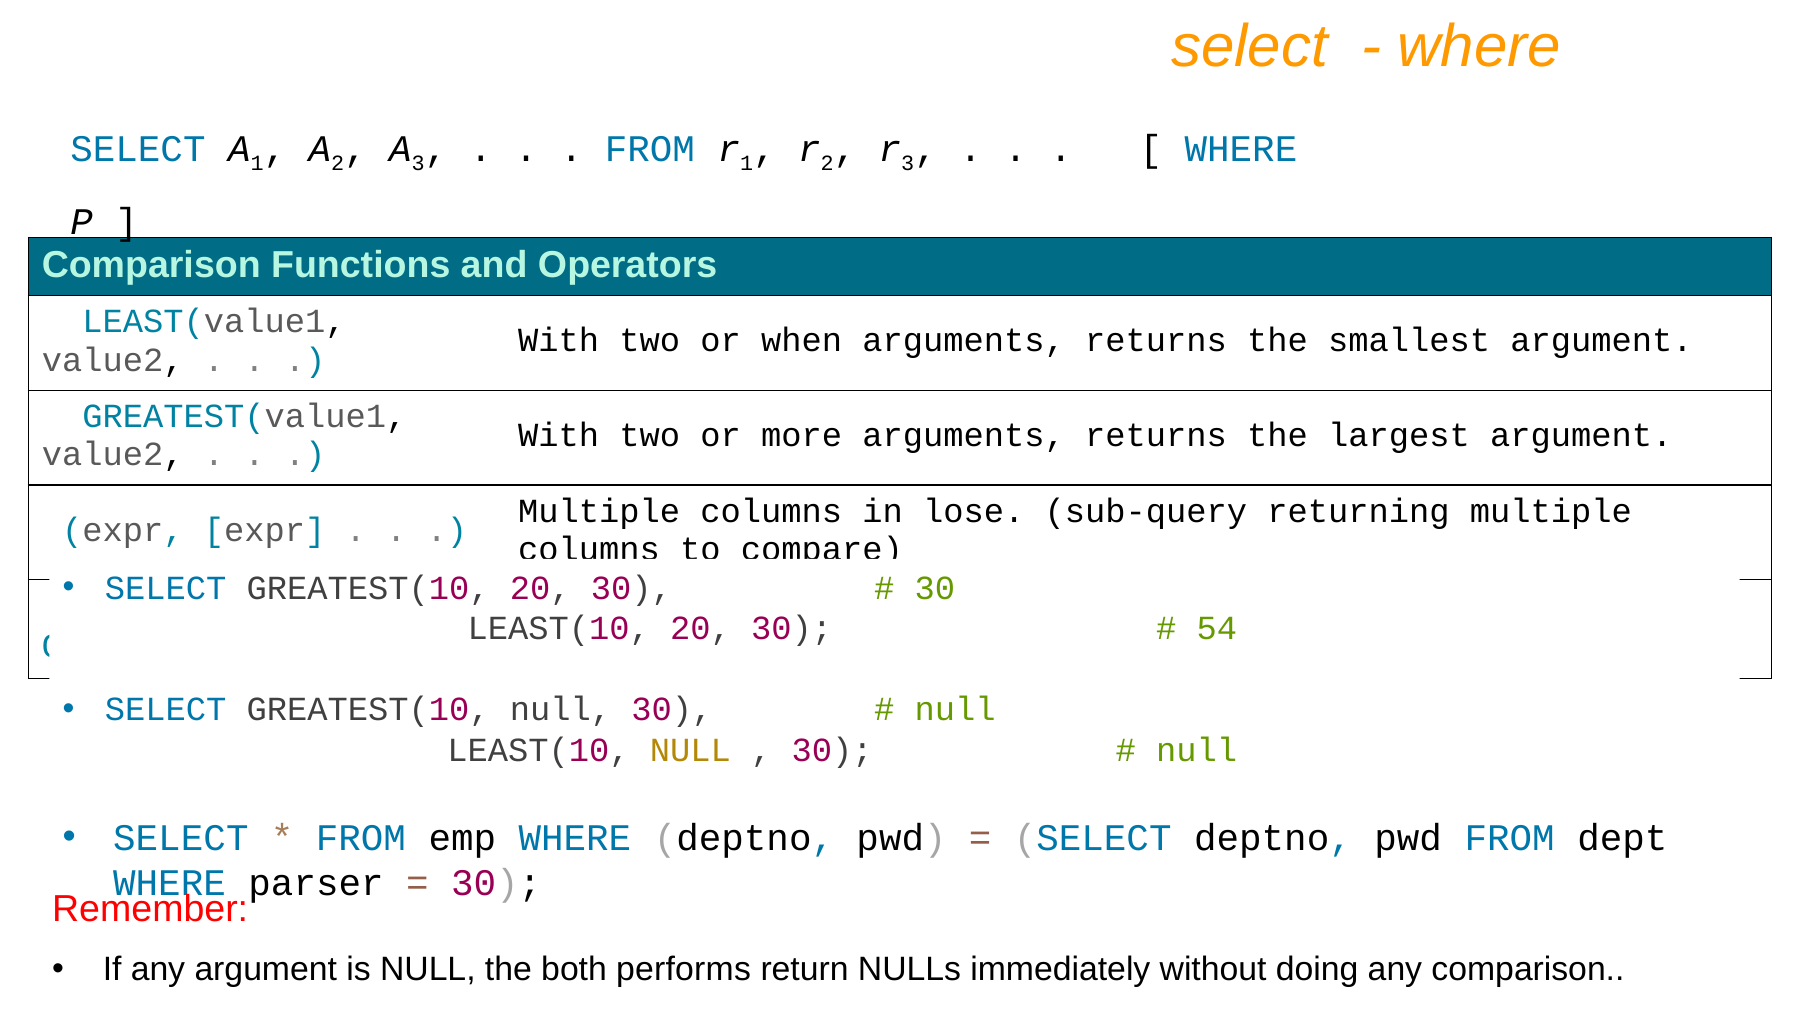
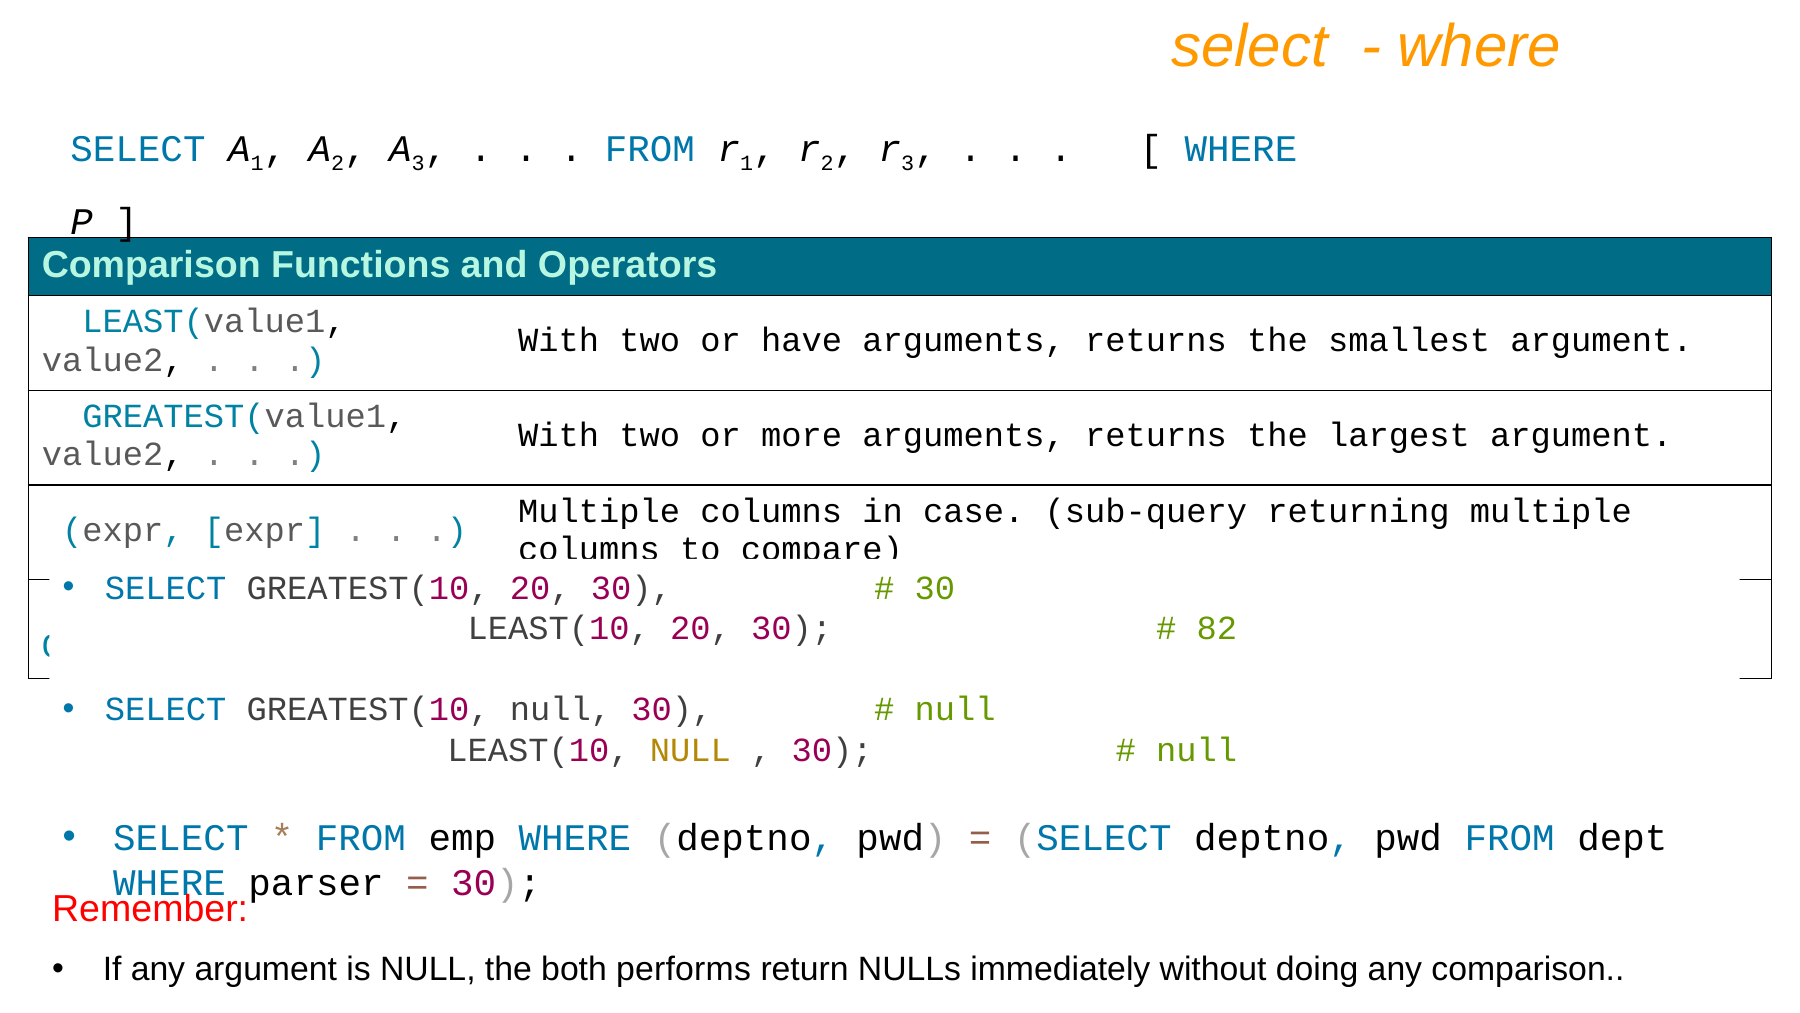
when: when -> have (802, 341)
lose: lose -> case (974, 511)
54: 54 -> 82 (1217, 628)
